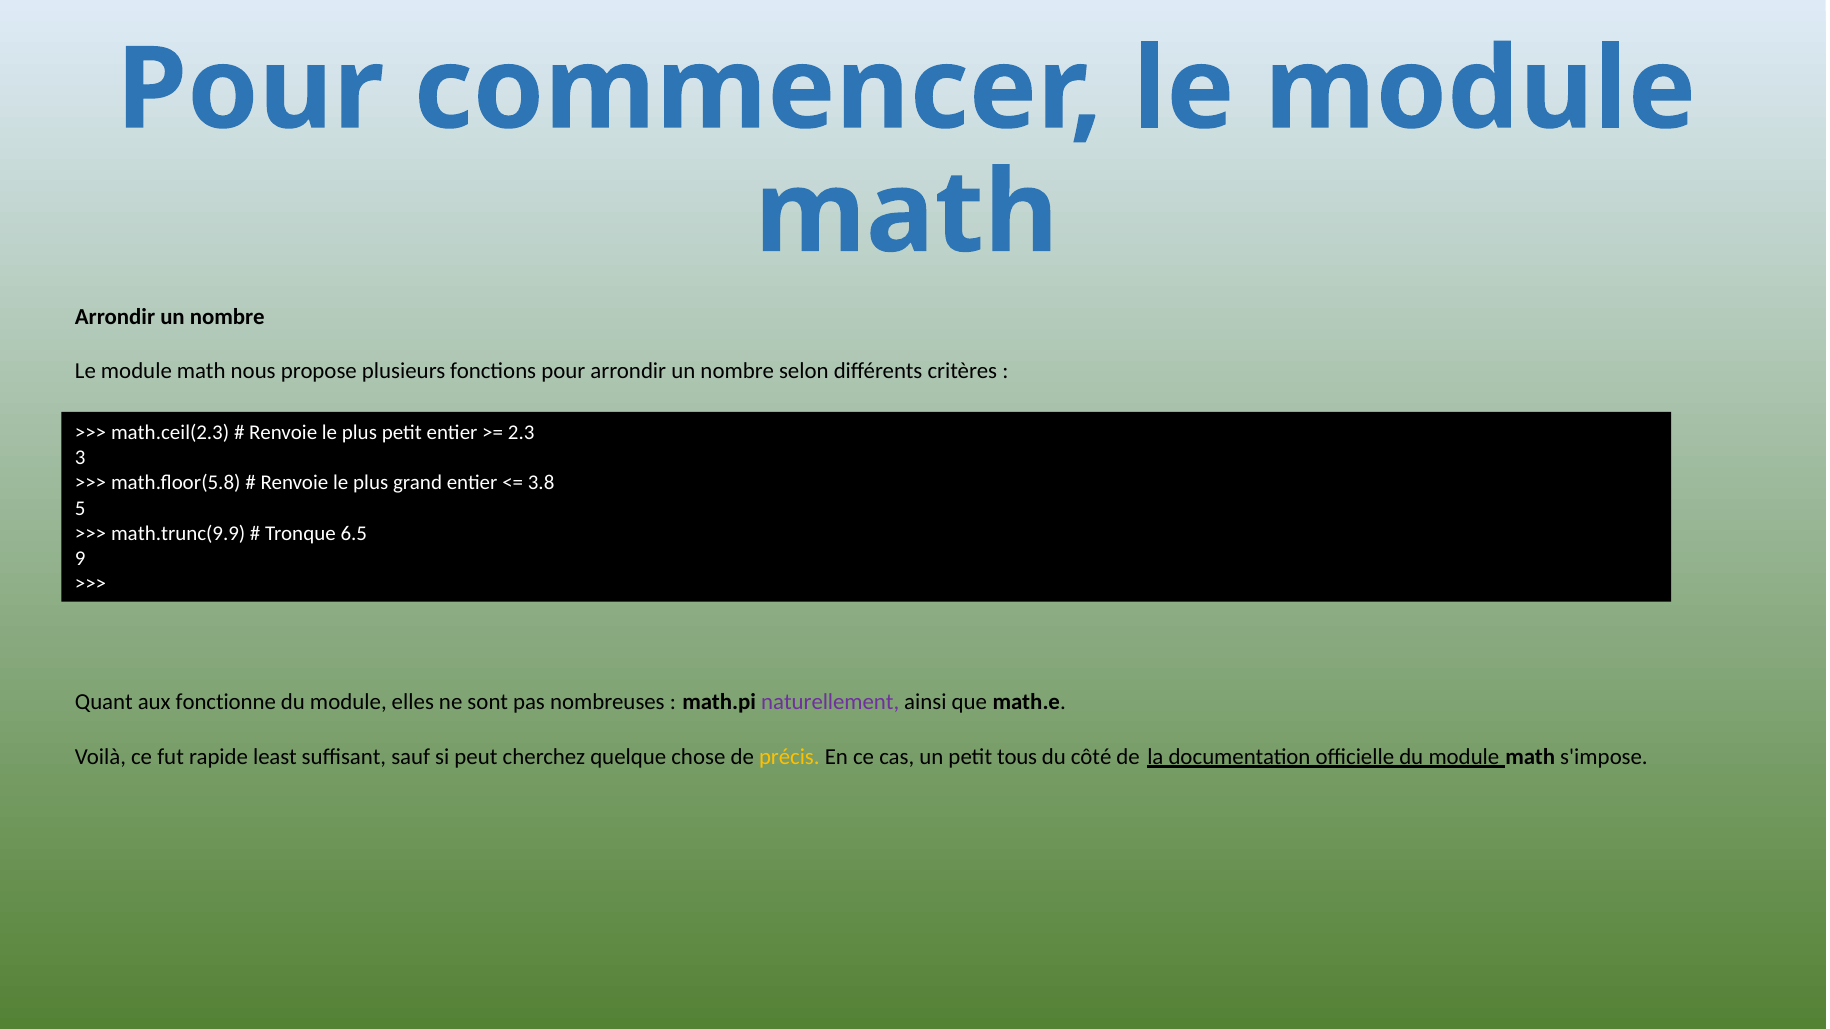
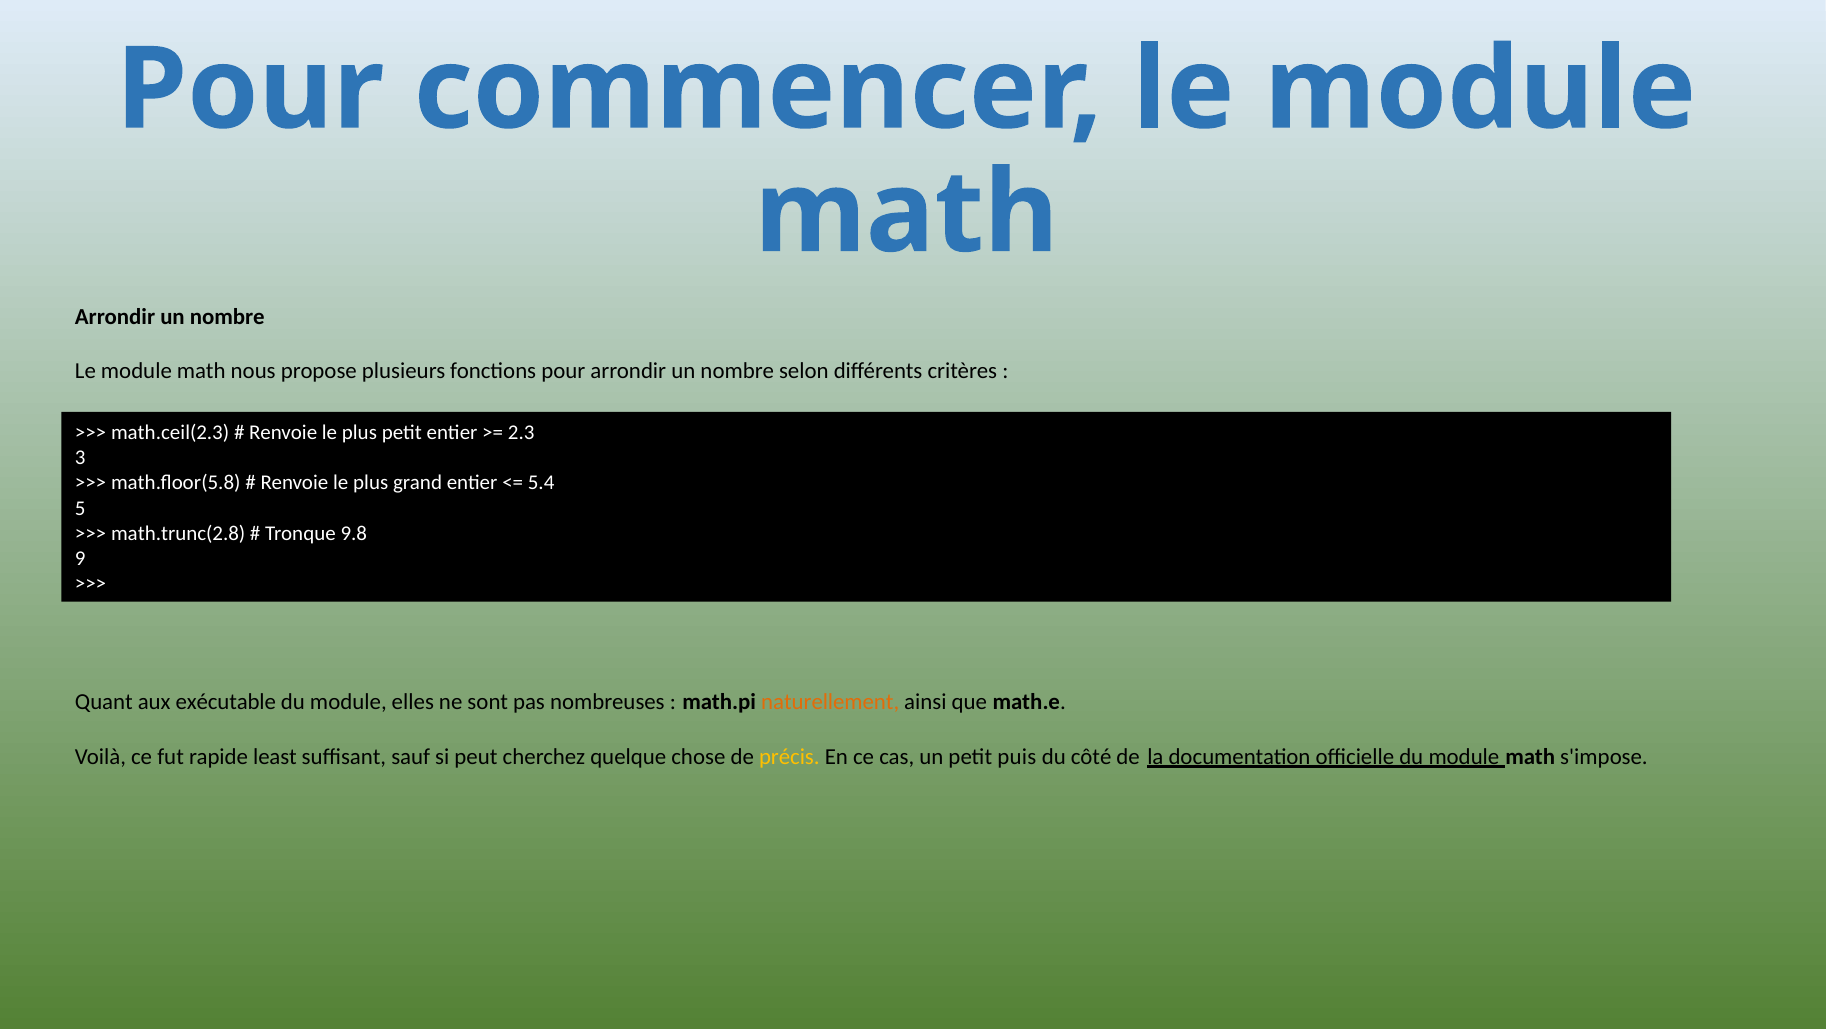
3.8: 3.8 -> 5.4 (541, 483)
math.trunc(9.9: math.trunc(9.9 -> math.trunc(2.8 (178, 534)
6.5: 6.5 -> 9.8 (354, 534)
fonctionne: fonctionne -> exécutable (226, 702)
naturellement colour: purple -> orange (830, 702)
tous: tous -> puis (1017, 757)
